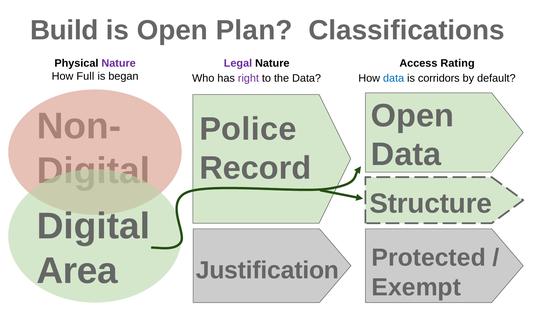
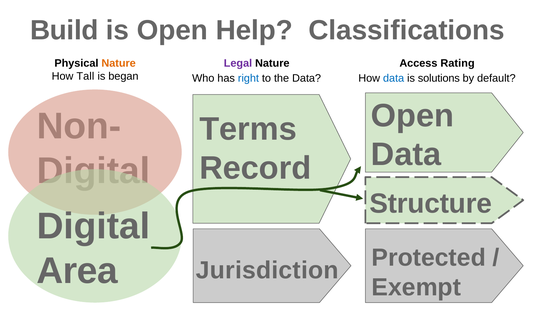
Plan: Plan -> Help (254, 30)
Nature colour: purple -> orange (119, 63)
Full: Full -> Tall (85, 76)
right colour: purple -> blue (248, 78)
corridors: corridors -> solutions (439, 78)
Police: Police -> Terms (248, 129)
Justification: Justification -> Jurisdiction (267, 271)
